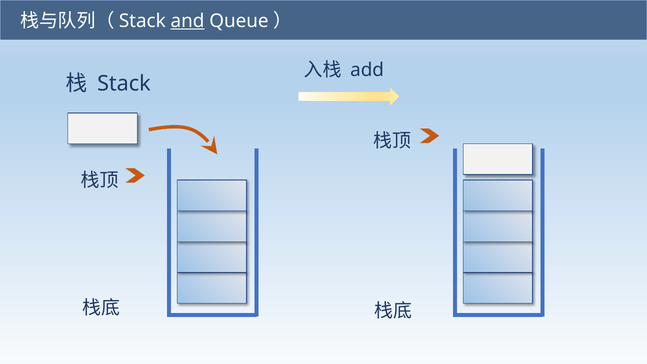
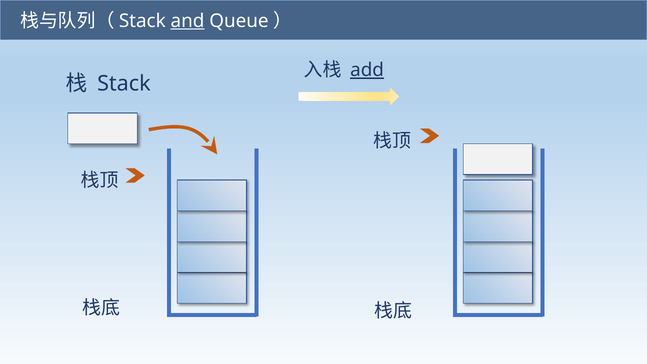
add underline: none -> present (367, 70)
